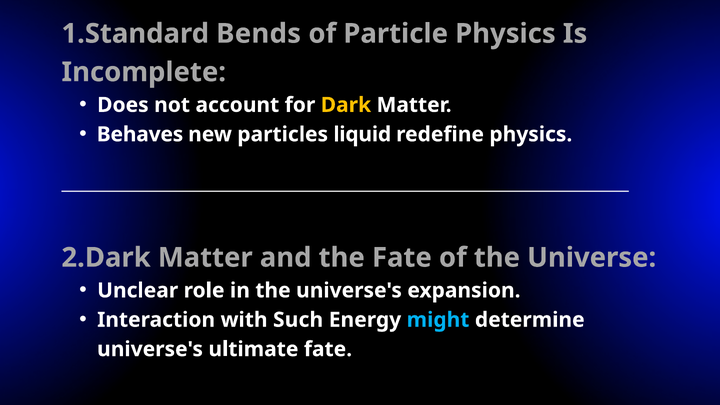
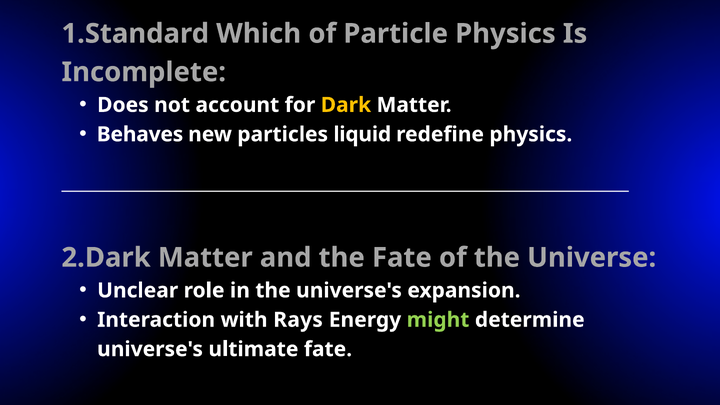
Bends: Bends -> Which (259, 34)
Such: Such -> Rays (298, 320)
might colour: light blue -> light green (438, 320)
